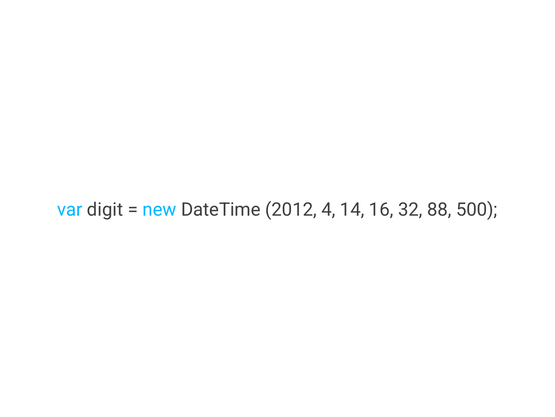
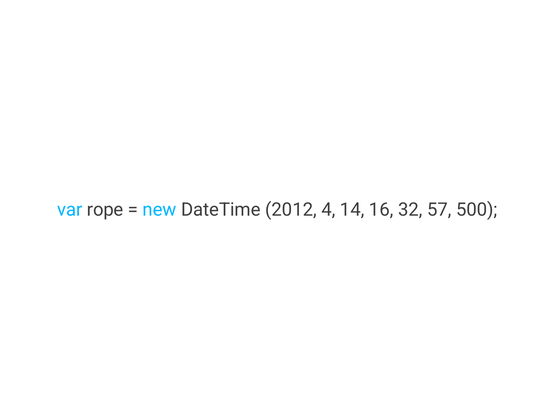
digit: digit -> rope (105, 209)
88: 88 -> 57 (439, 209)
